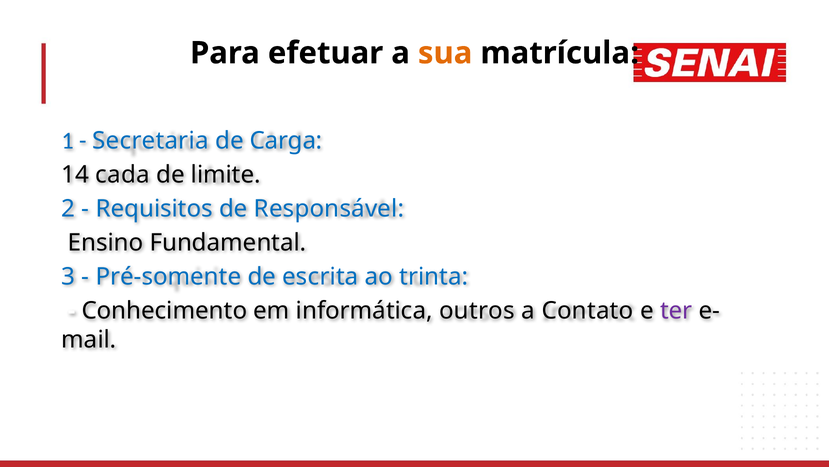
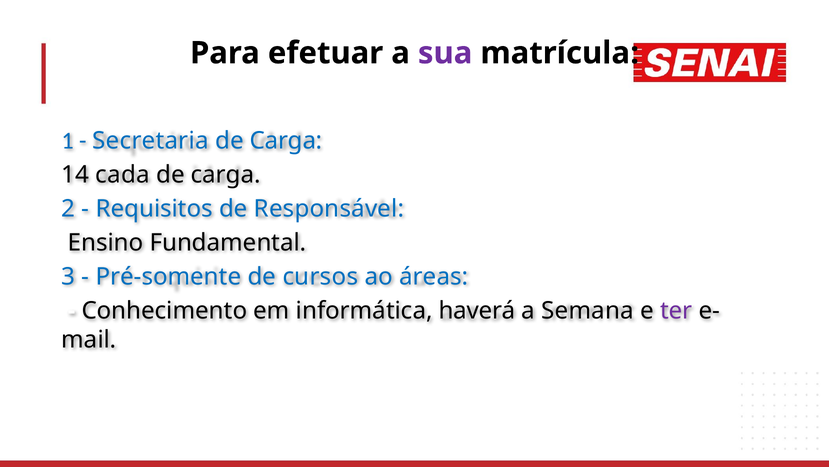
sua colour: orange -> purple (445, 53)
limite: limite -> carga (226, 175)
escrita: escrita -> cursos (320, 276)
trinta: trinta -> áreas (434, 276)
outros: outros -> haverá (477, 310)
Contato: Contato -> Semana (588, 310)
